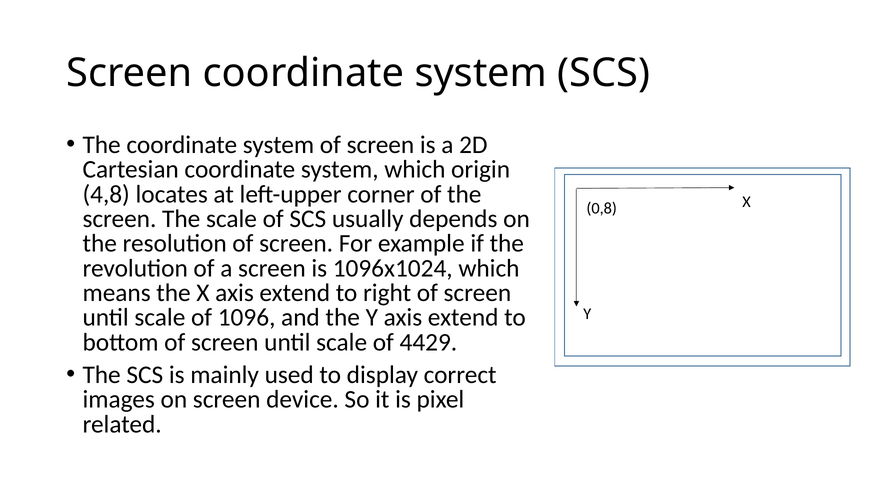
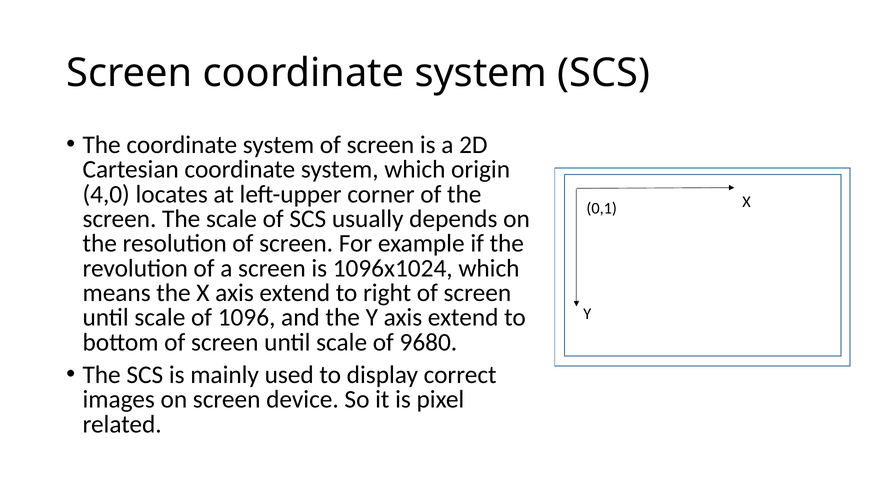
4,8: 4,8 -> 4,0 (106, 194)
0,8: 0,8 -> 0,1 (602, 208)
4429: 4429 -> 9680 (428, 342)
